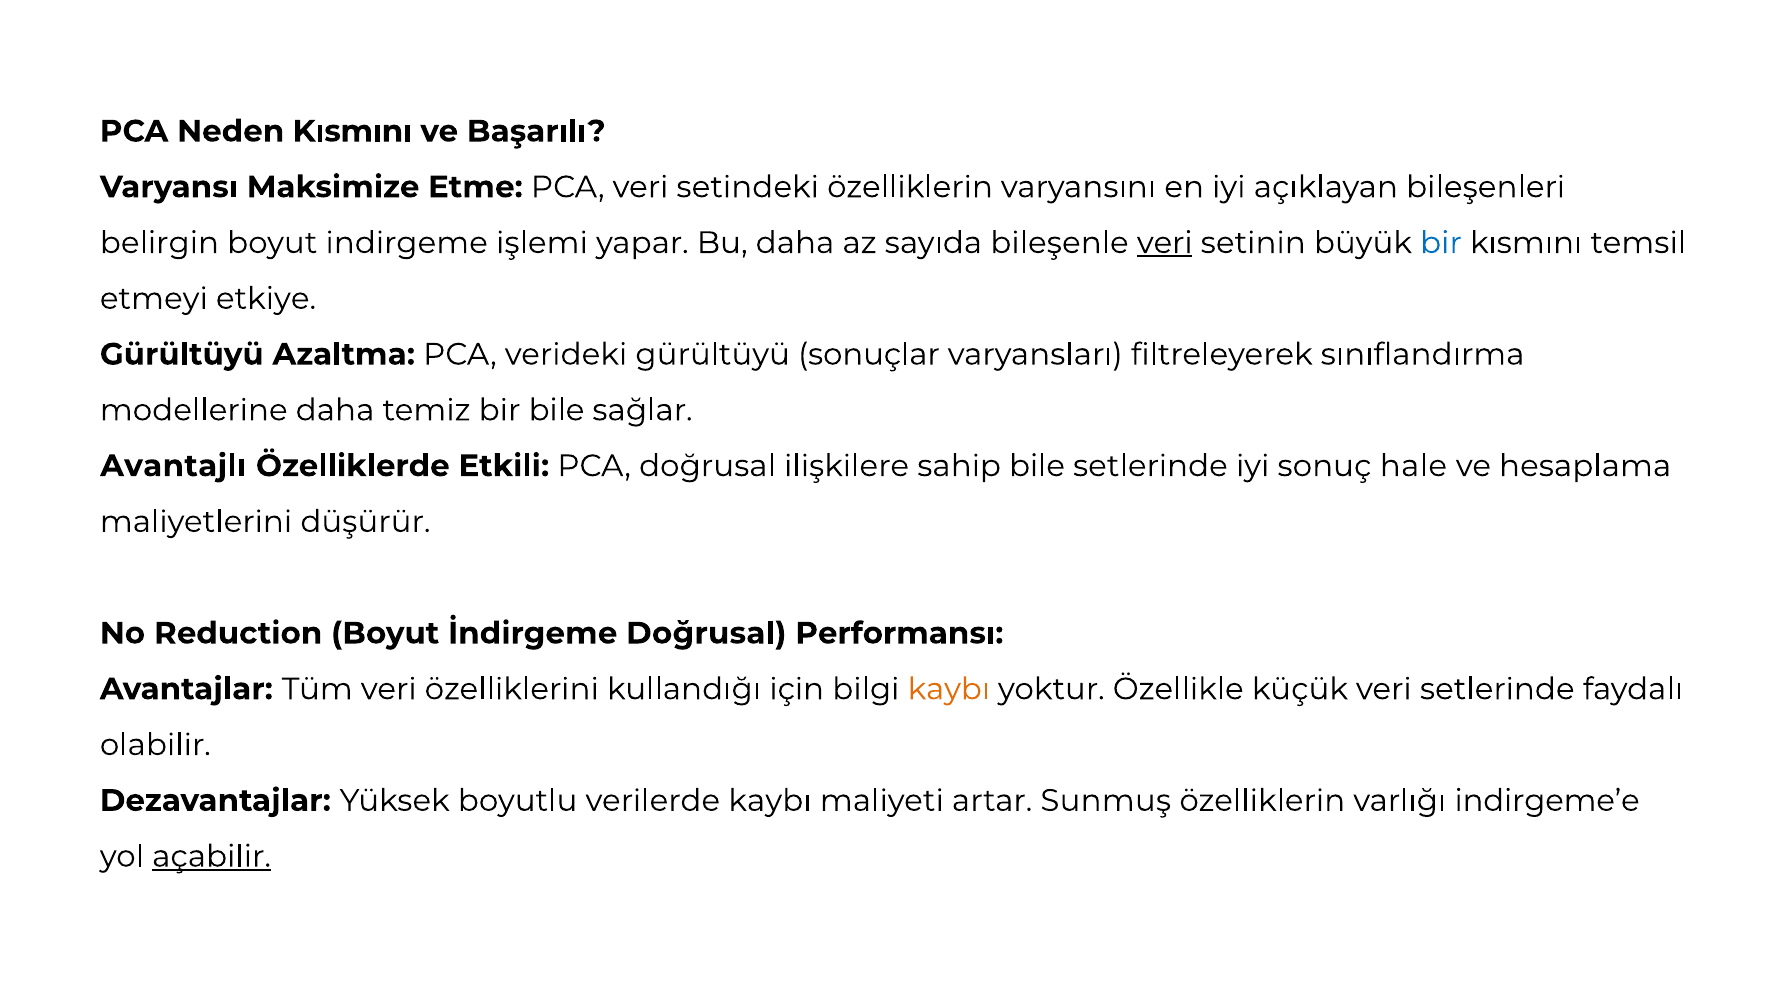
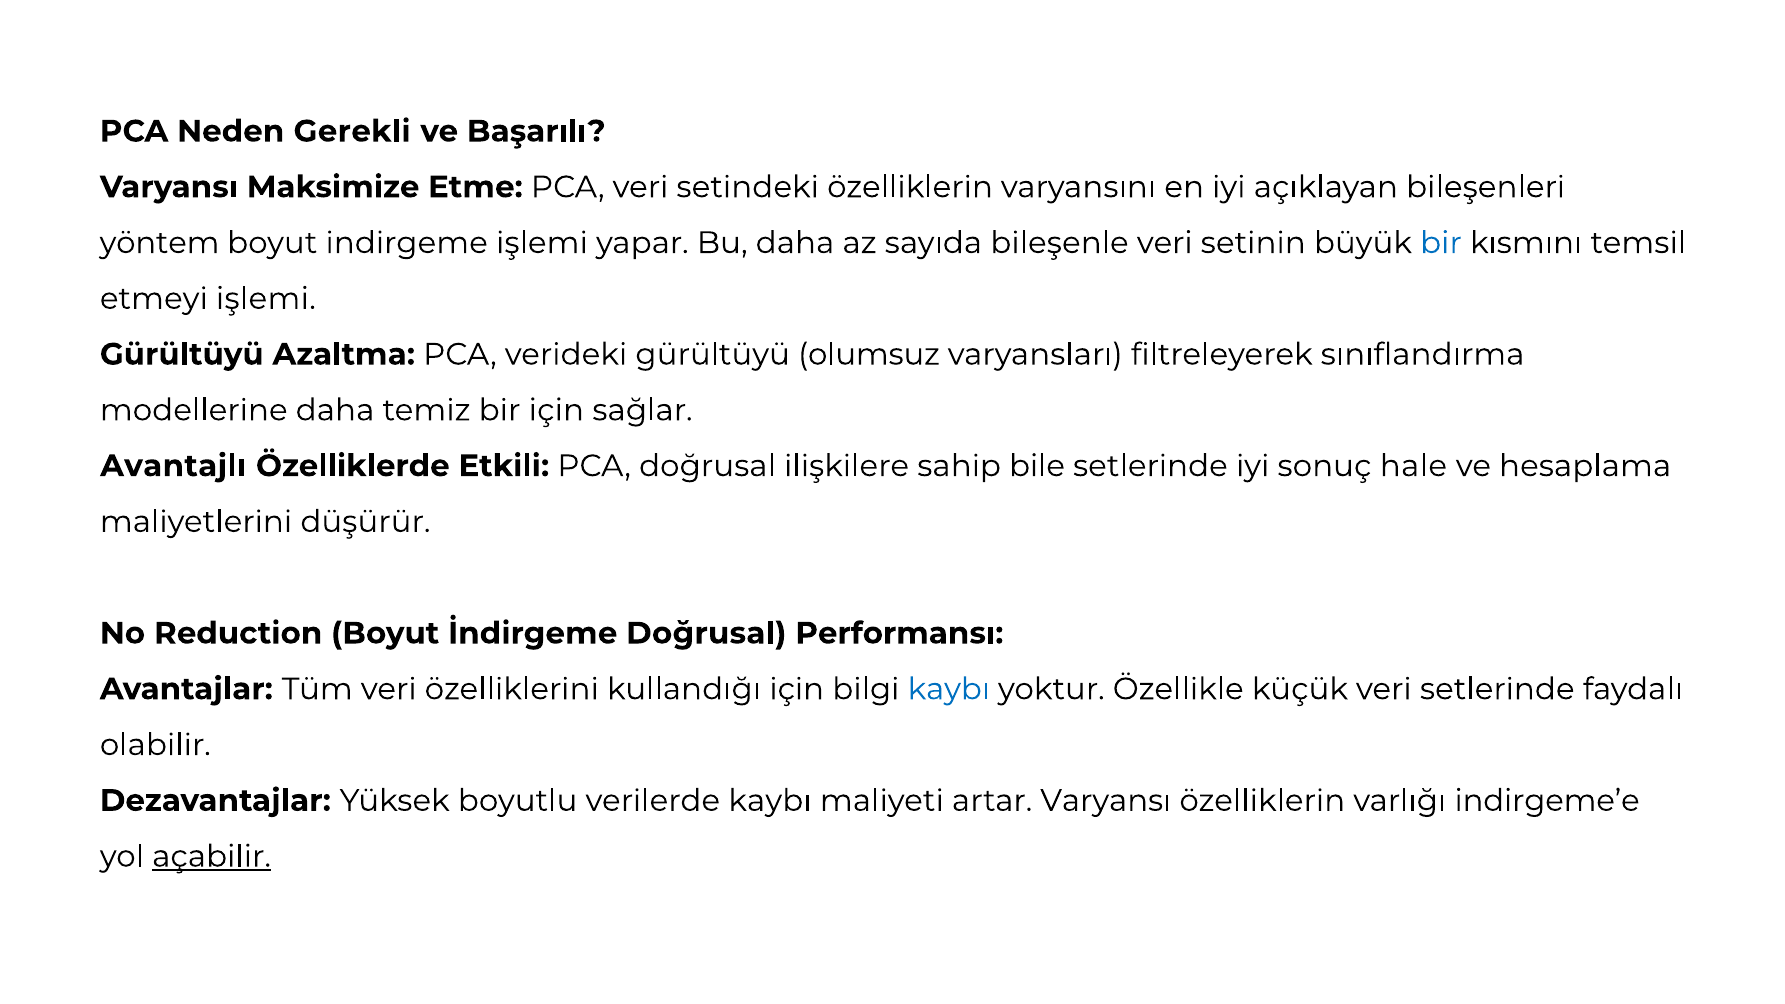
Neden Kısmını: Kısmını -> Gerekli (352, 131)
belirgin: belirgin -> yöntem (160, 243)
veri underline: present -> none (1165, 243)
etmeyi etkiye: etkiye -> işlemi (266, 299)
sonuçlar: sonuçlar -> olumsuz (869, 354)
bir bile: bile -> için (556, 410)
kaybı colour: orange -> blue (949, 689)
artar Sunmuş: Sunmuş -> Varyansı (1106, 801)
